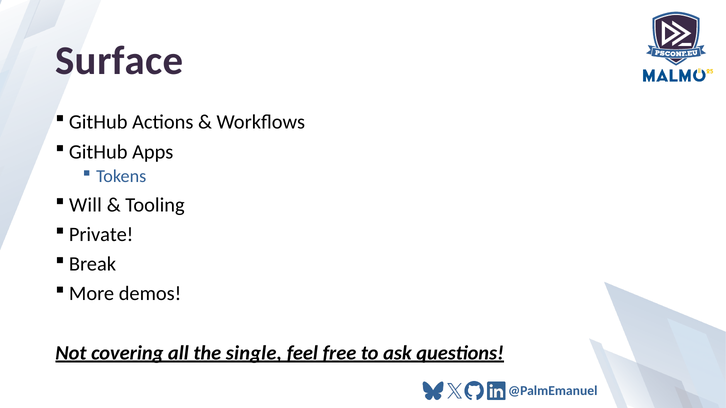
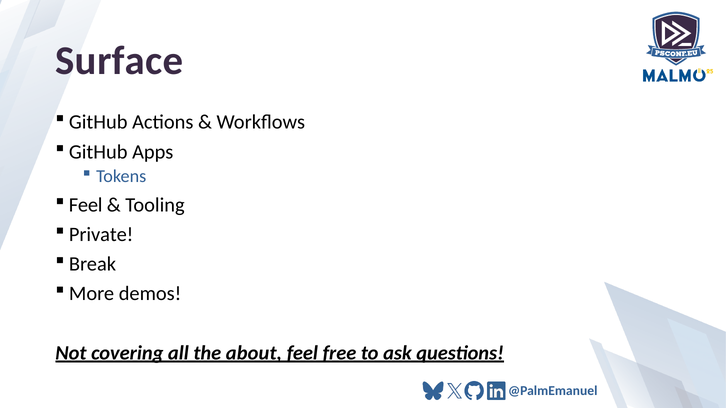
Will: Will -> Feel (86, 205)
single: single -> about (254, 353)
